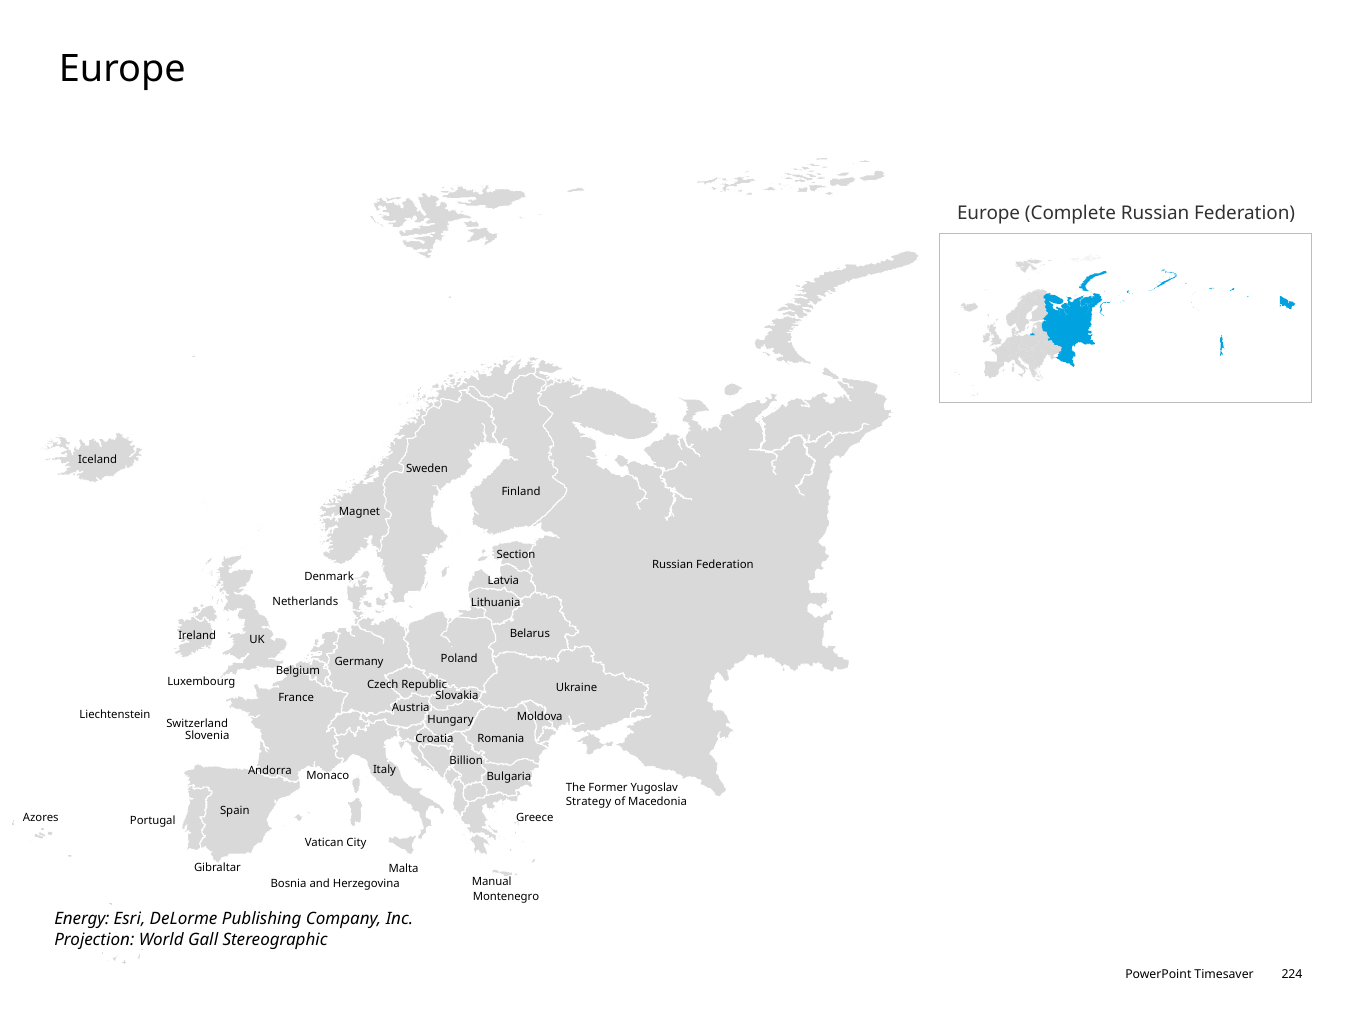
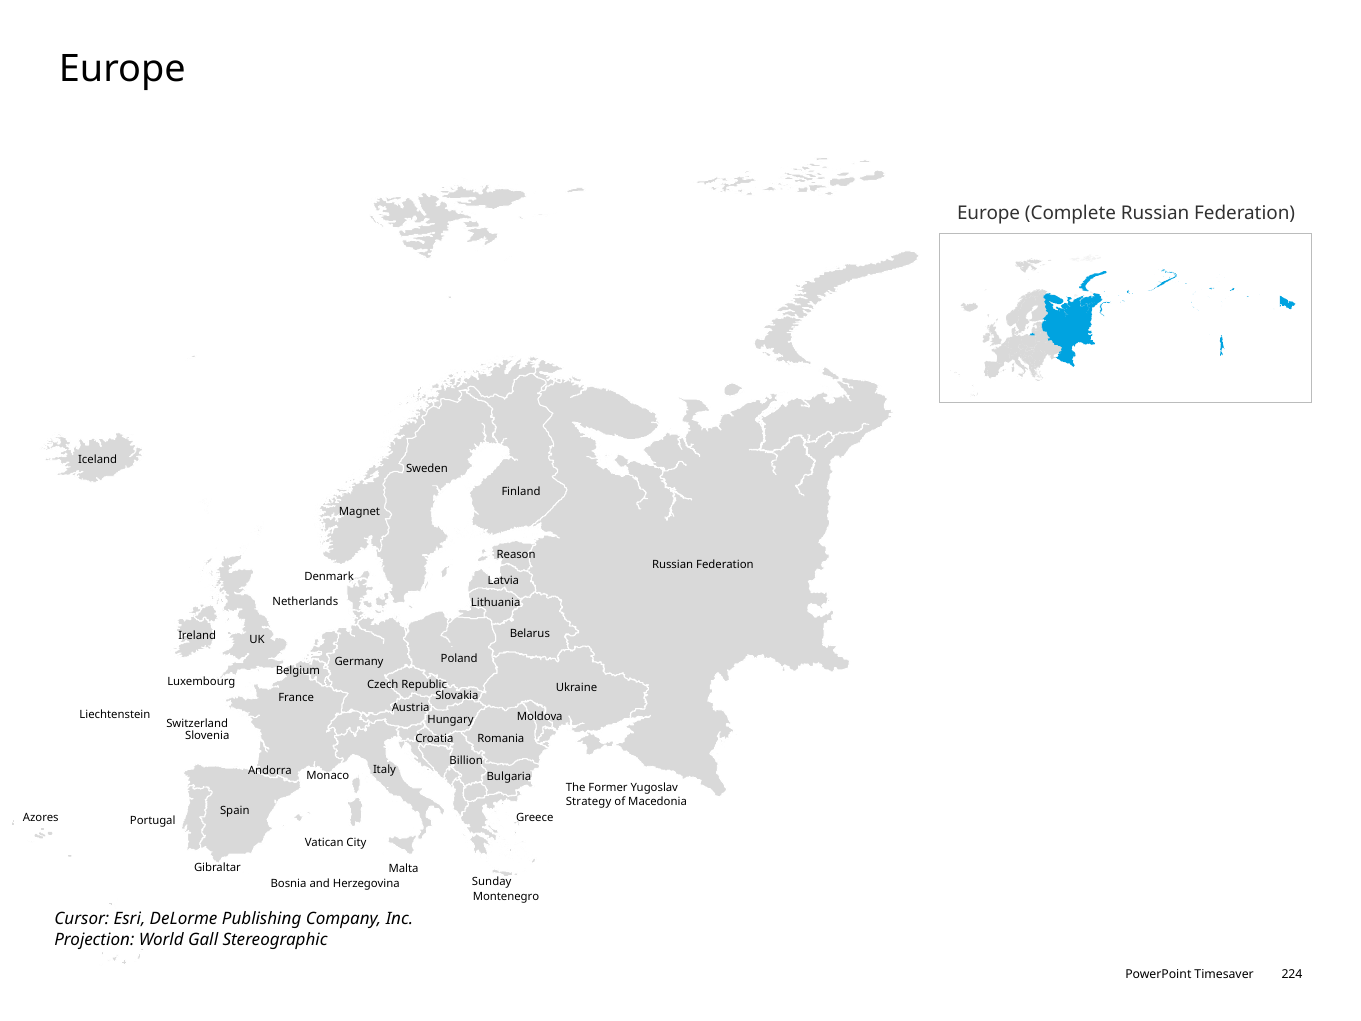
Section: Section -> Reason (516, 555)
Manual: Manual -> Sunday (492, 881)
Energy: Energy -> Cursor (82, 919)
